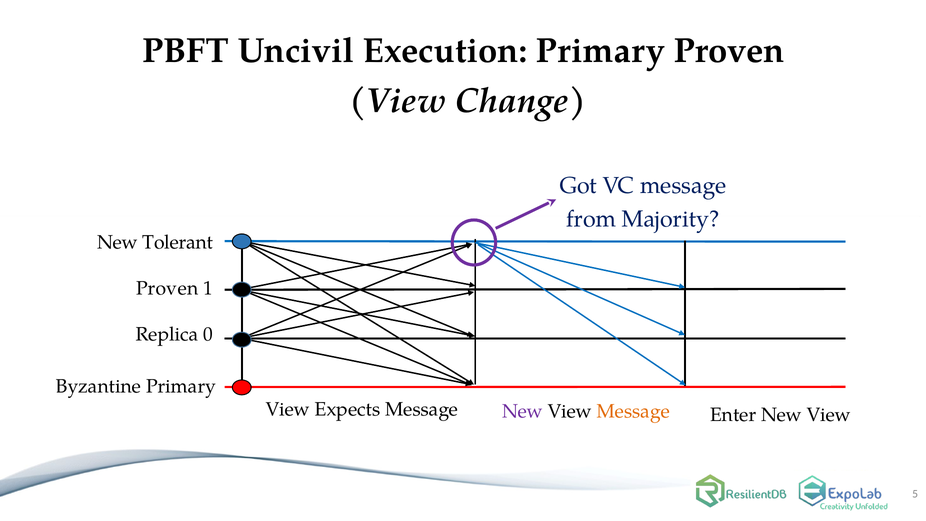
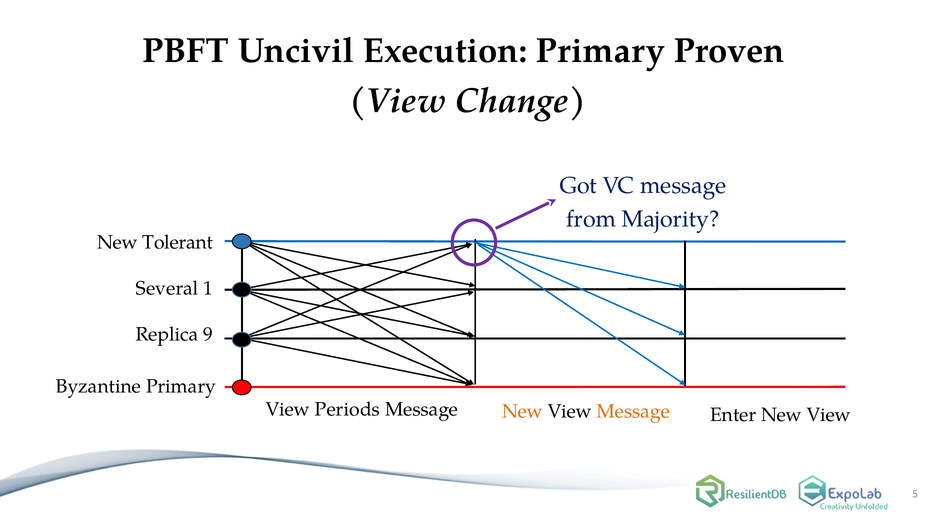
Proven: Proven -> Several (167, 288)
0: 0 -> 9 (208, 334)
Expects: Expects -> Periods (347, 409)
New colour: purple -> orange (523, 411)
